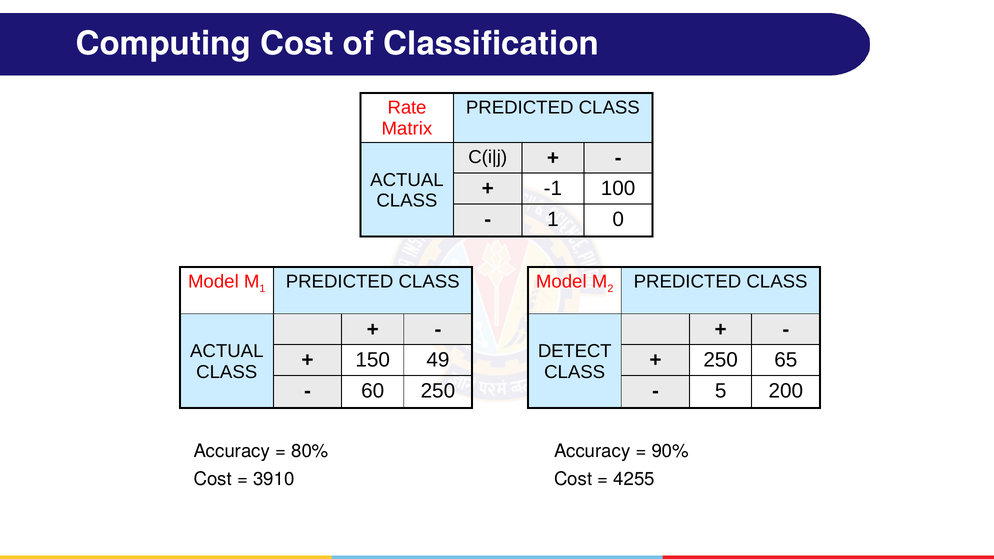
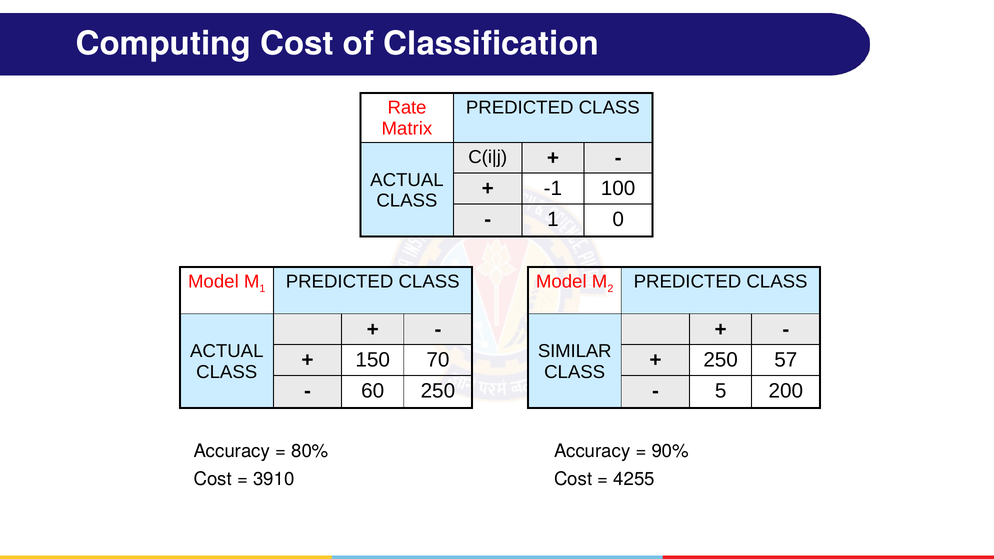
DETECT: DETECT -> SIMILAR (575, 351)
49: 49 -> 70 (438, 360)
65: 65 -> 57 (786, 360)
